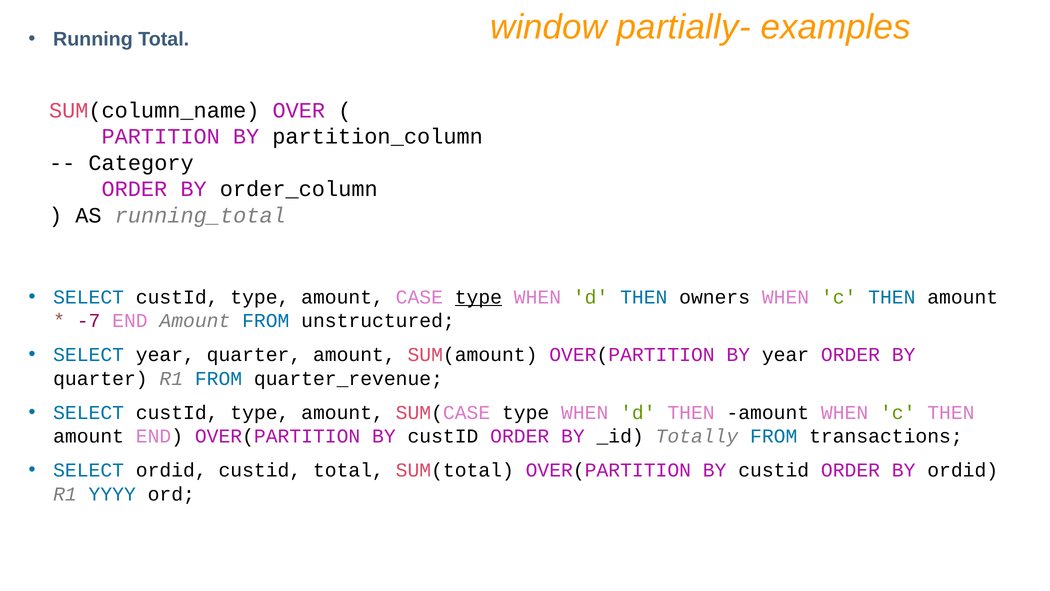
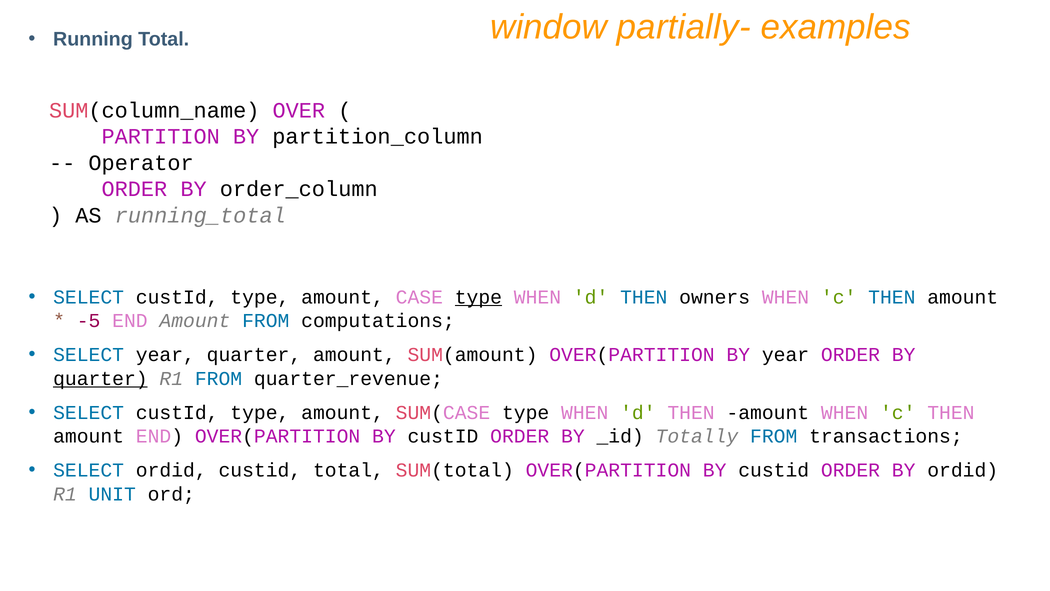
Category: Category -> Operator (141, 163)
-7: -7 -> -5 (89, 321)
unstructured: unstructured -> computations (378, 321)
quarter underline: none -> present (100, 378)
YYYY: YYYY -> UNIT (112, 494)
